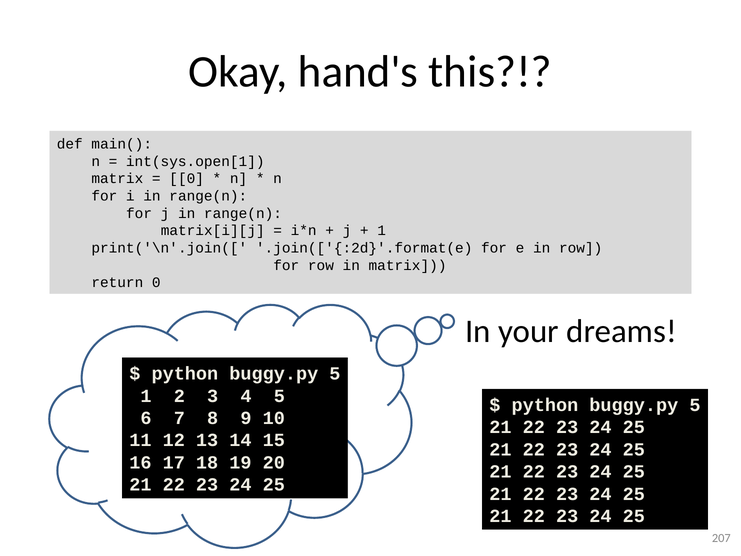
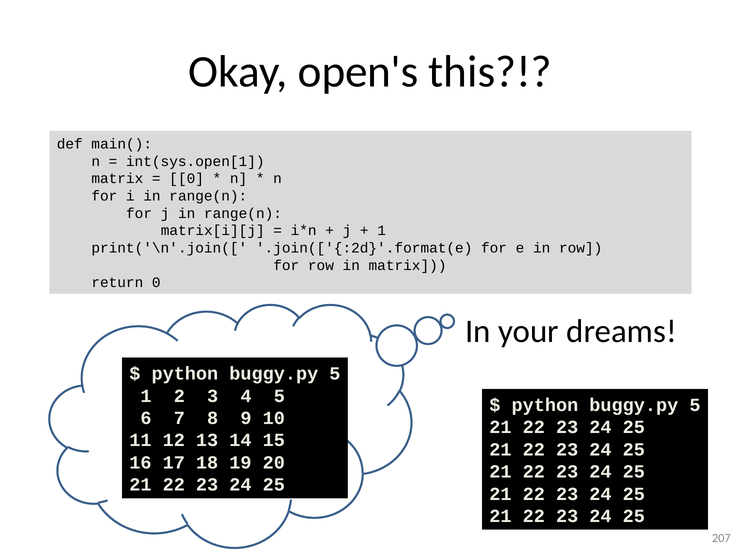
hand's: hand's -> open's (358, 72)
